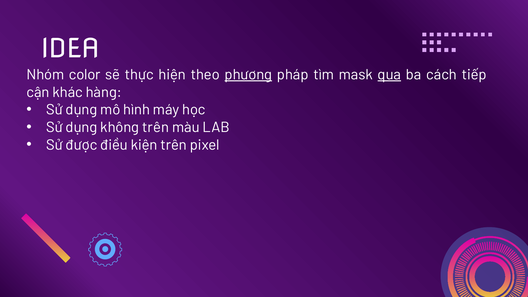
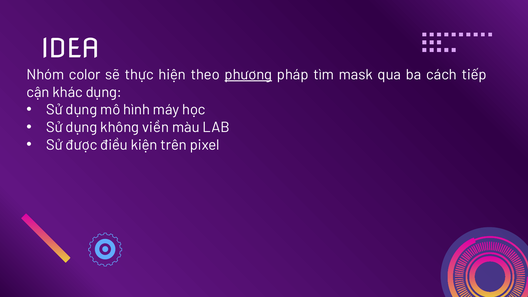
qua underline: present -> none (389, 75)
khác hàng: hàng -> dụng (104, 92)
không trên: trên -> viền (156, 127)
